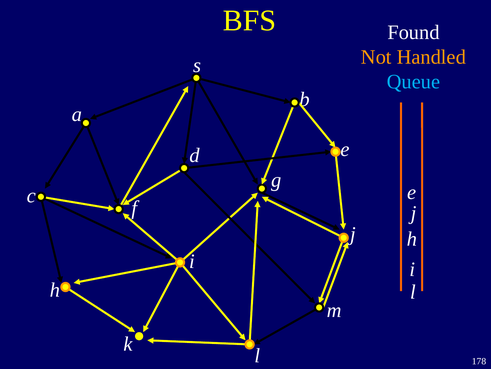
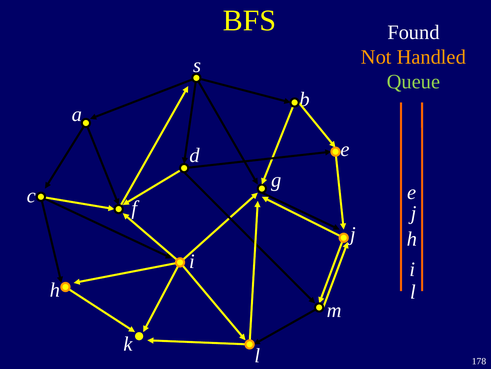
Queue colour: light blue -> light green (413, 82)
